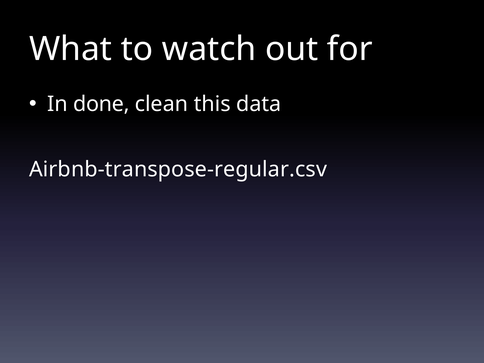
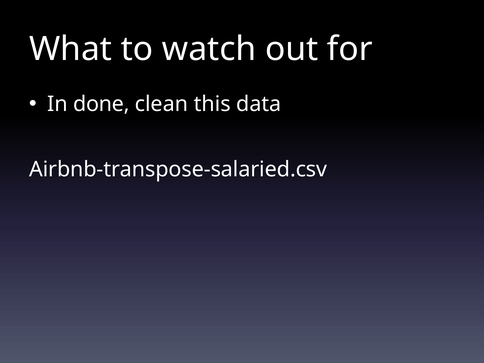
Airbnb-transpose-regular.csv: Airbnb-transpose-regular.csv -> Airbnb-transpose-salaried.csv (178, 170)
